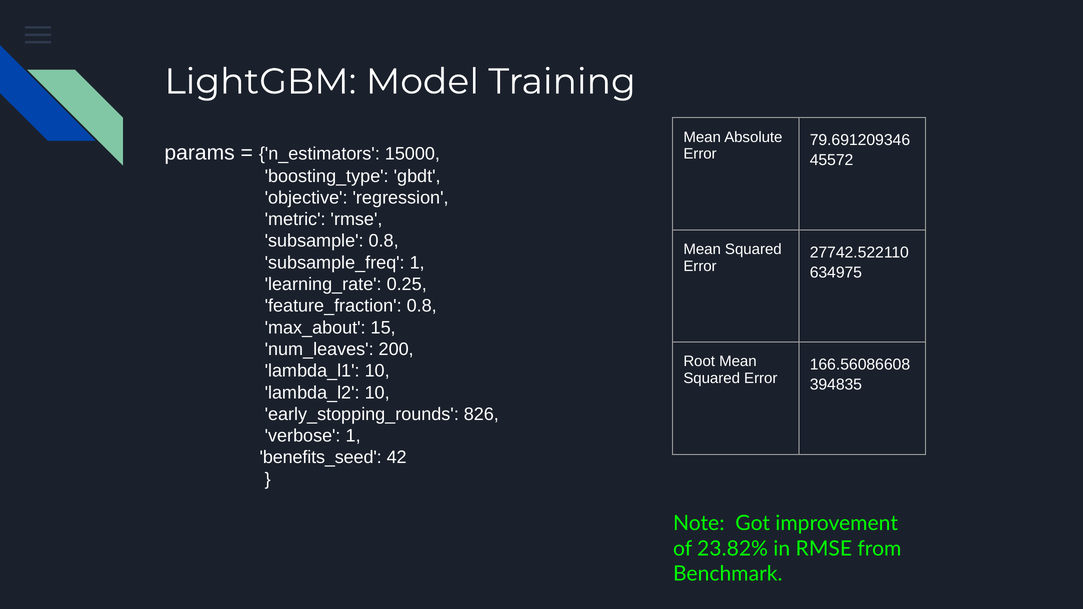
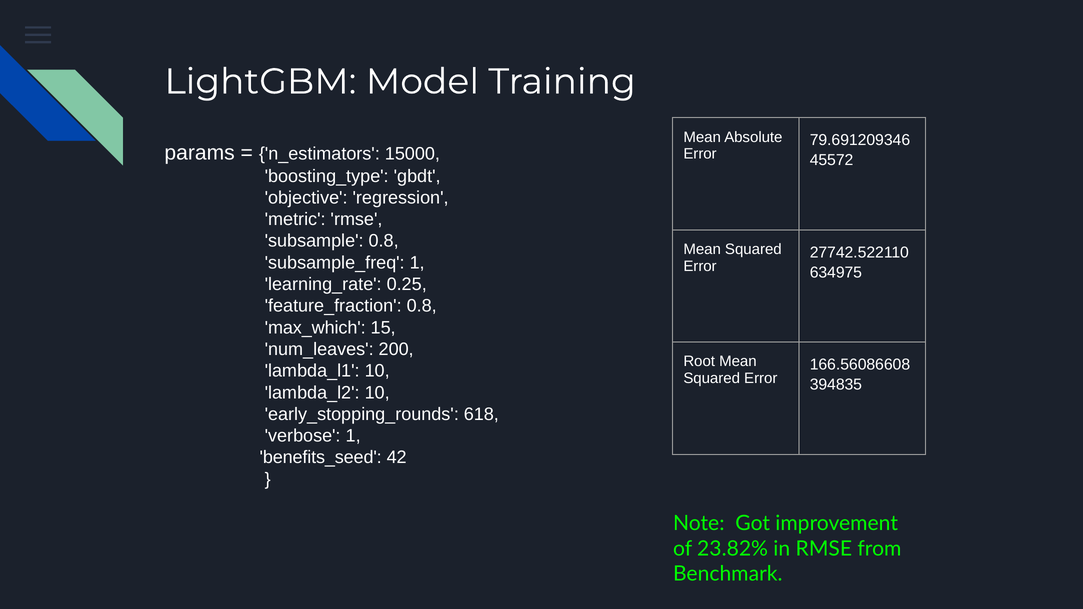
max_about: max_about -> max_which (315, 328)
826: 826 -> 618 (481, 414)
